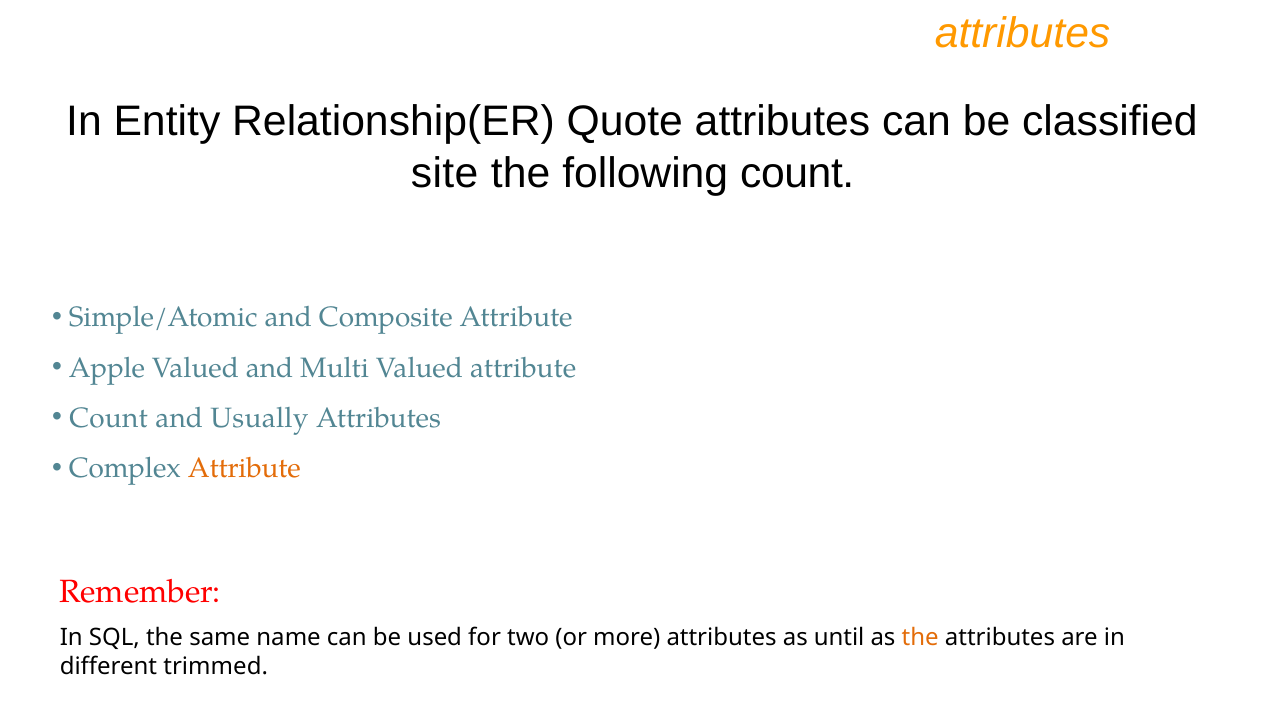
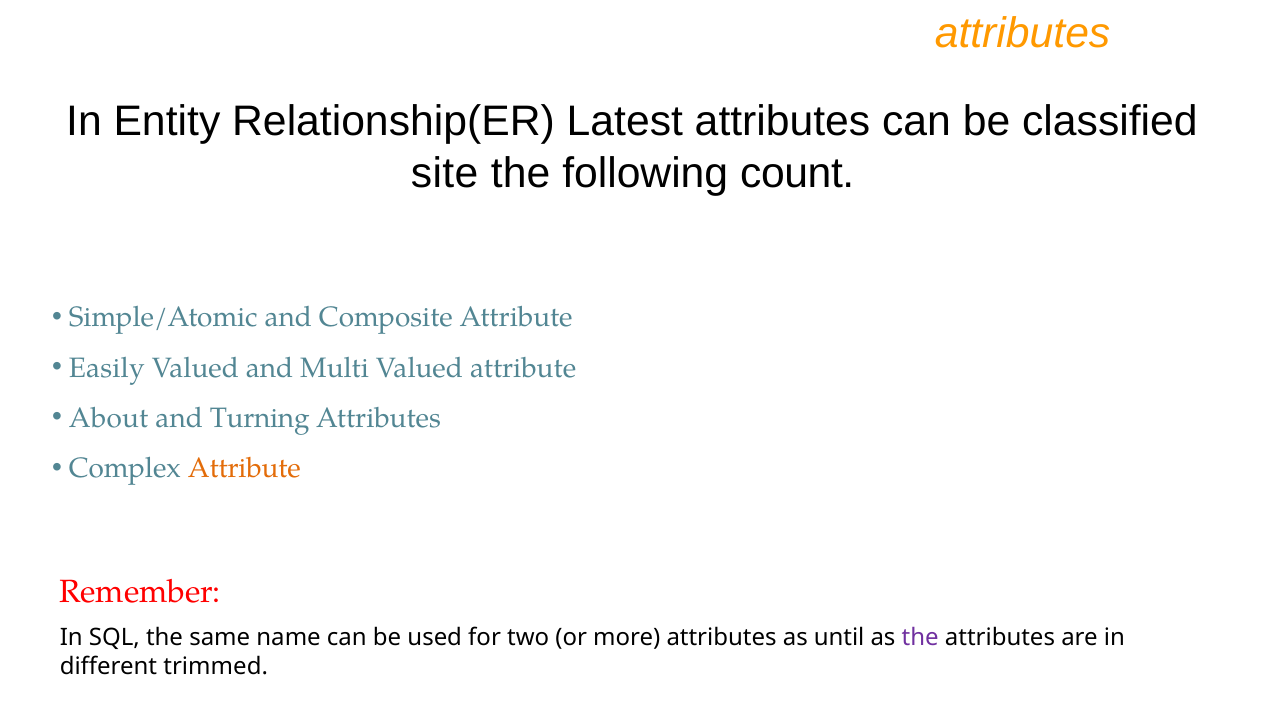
Quote: Quote -> Latest (625, 122)
Apple: Apple -> Easily (107, 368)
Count: Count -> About (109, 418)
Usually: Usually -> Turning (260, 418)
the colour: orange -> purple (920, 638)
